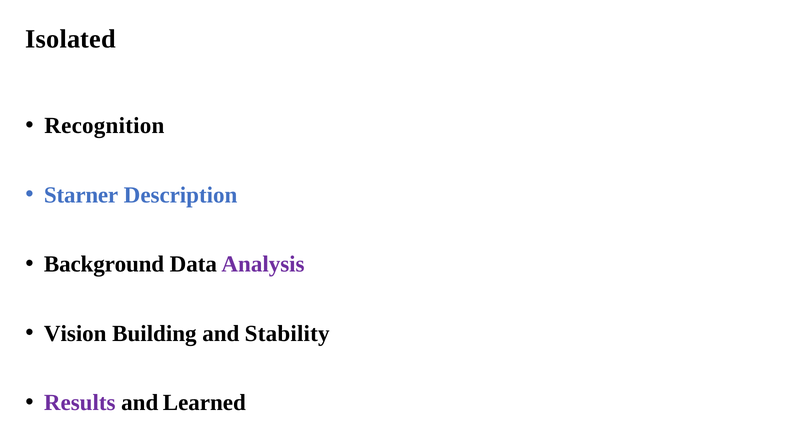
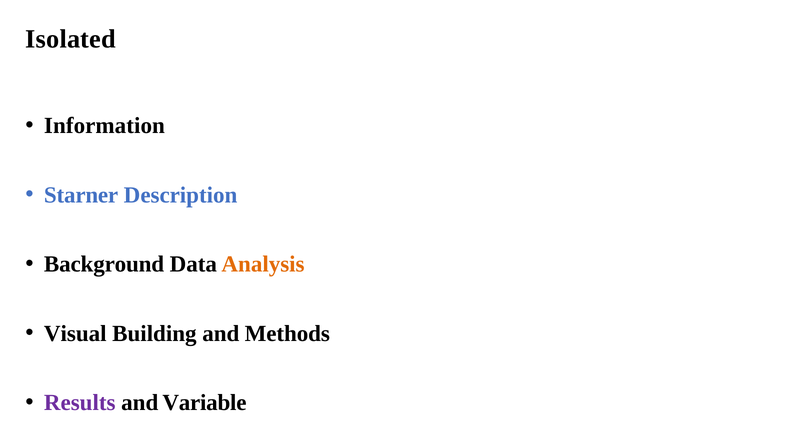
Recognition: Recognition -> Information (104, 126)
Analysis colour: purple -> orange (263, 264)
Vision: Vision -> Visual (75, 333)
Stability: Stability -> Methods (287, 333)
Learned: Learned -> Variable (204, 402)
